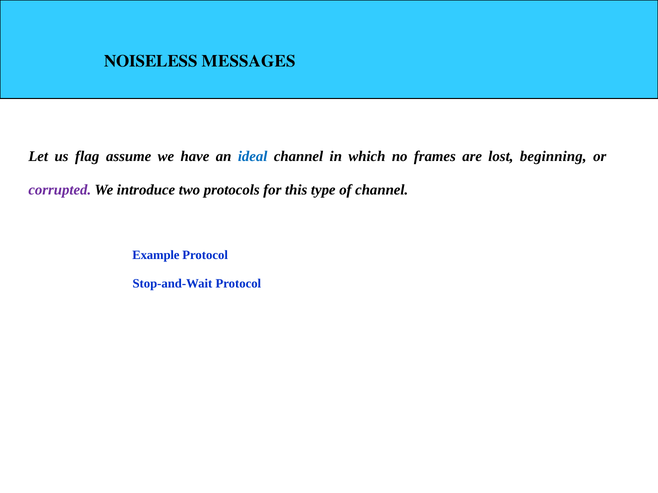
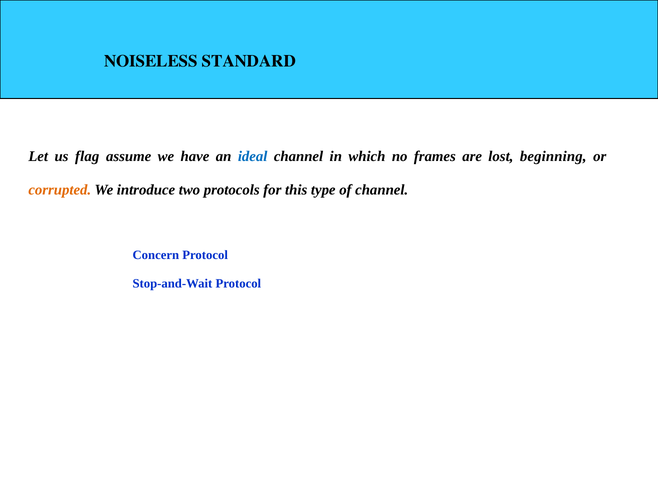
MESSAGES: MESSAGES -> STANDARD (249, 61)
corrupted colour: purple -> orange (60, 190)
Example: Example -> Concern (156, 255)
